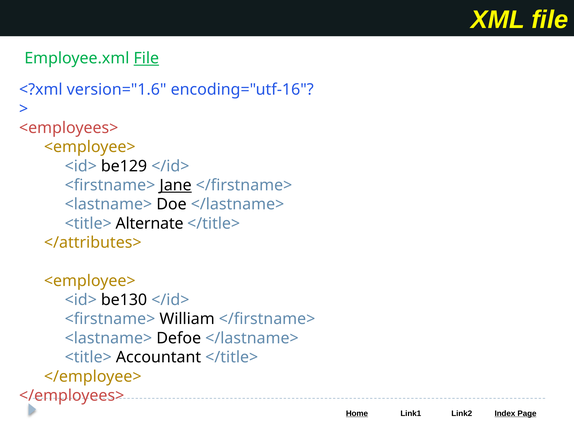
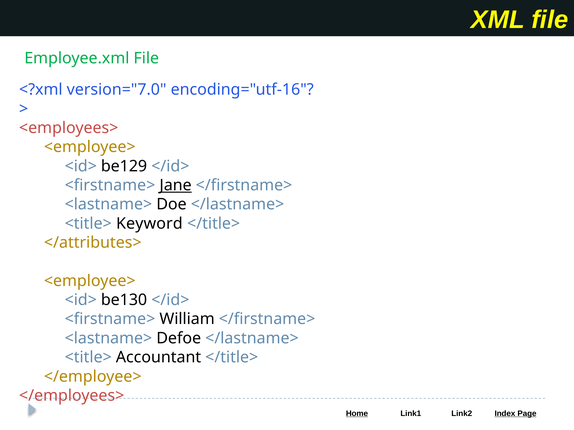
File underline: present -> none (146, 58)
version="1.6: version="1.6 -> version="7.0 (117, 90)
Alternate: Alternate -> Keyword (149, 224)
